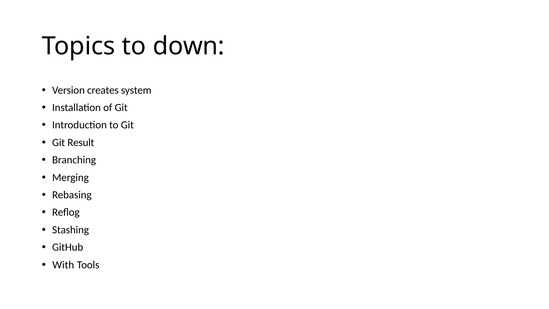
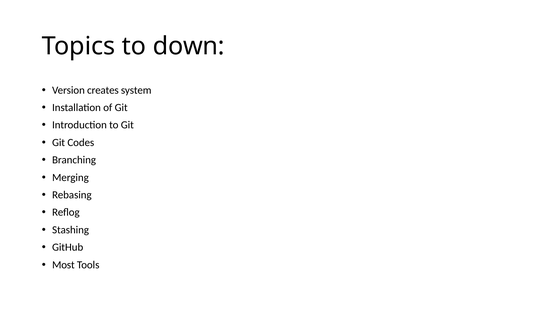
Result: Result -> Codes (81, 142)
With: With -> Most (63, 265)
